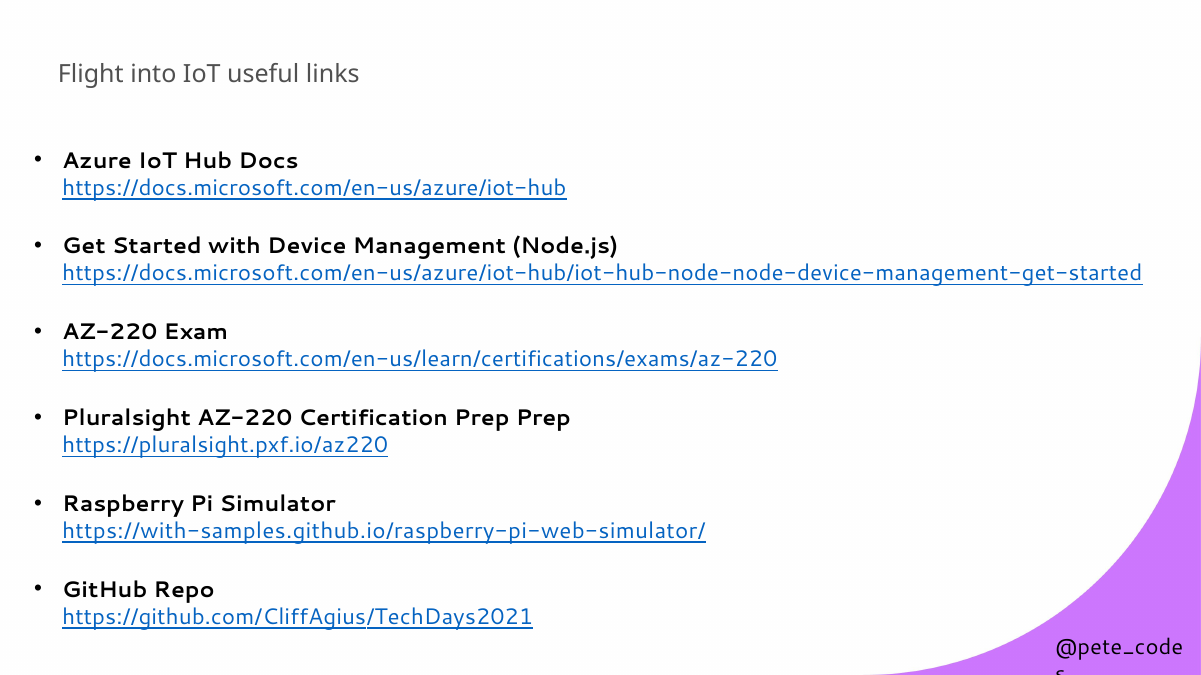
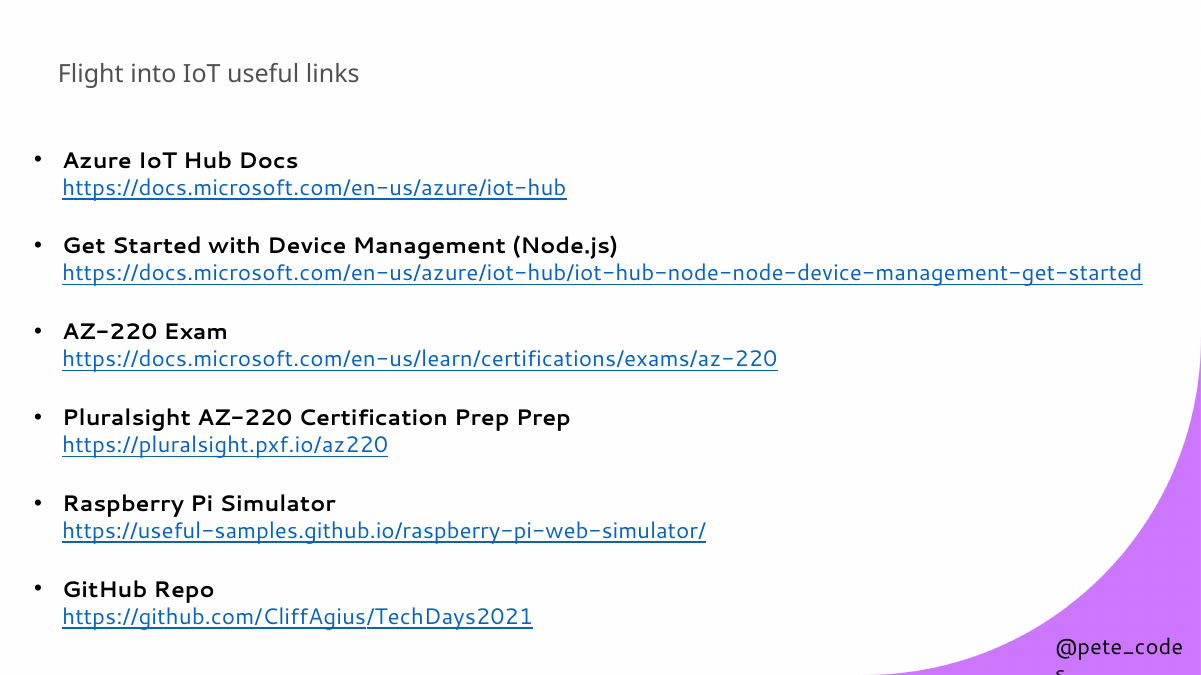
https://with-samples.github.io/raspberry-pi-web-simulator/: https://with-samples.github.io/raspberry-pi-web-simulator/ -> https://useful-samples.github.io/raspberry-pi-web-simulator/ (384, 531)
